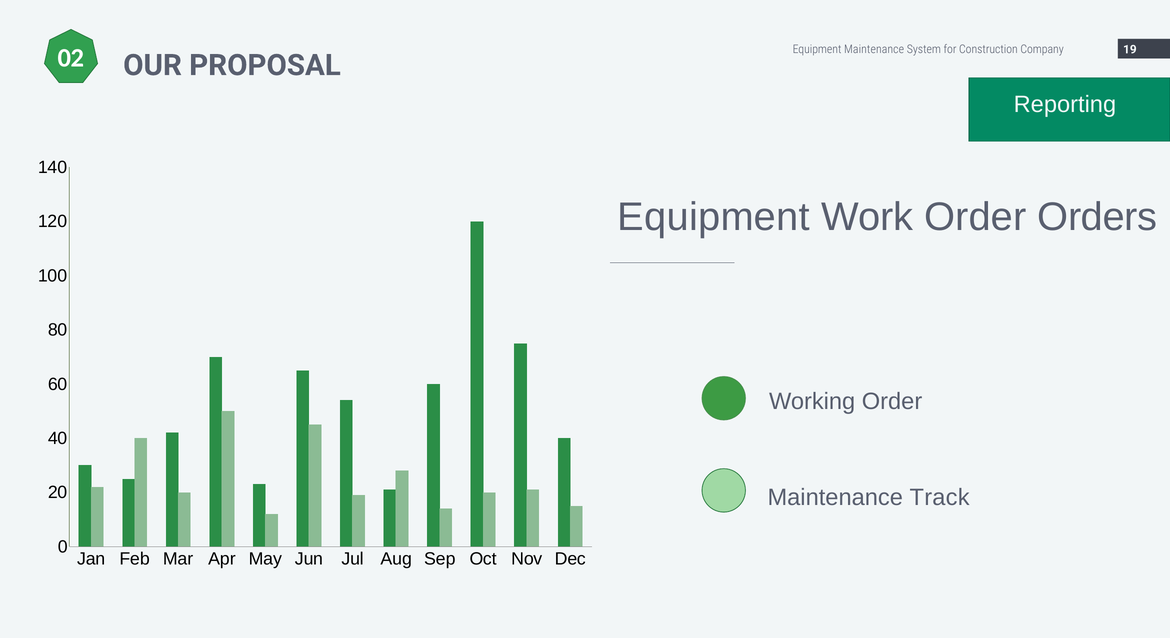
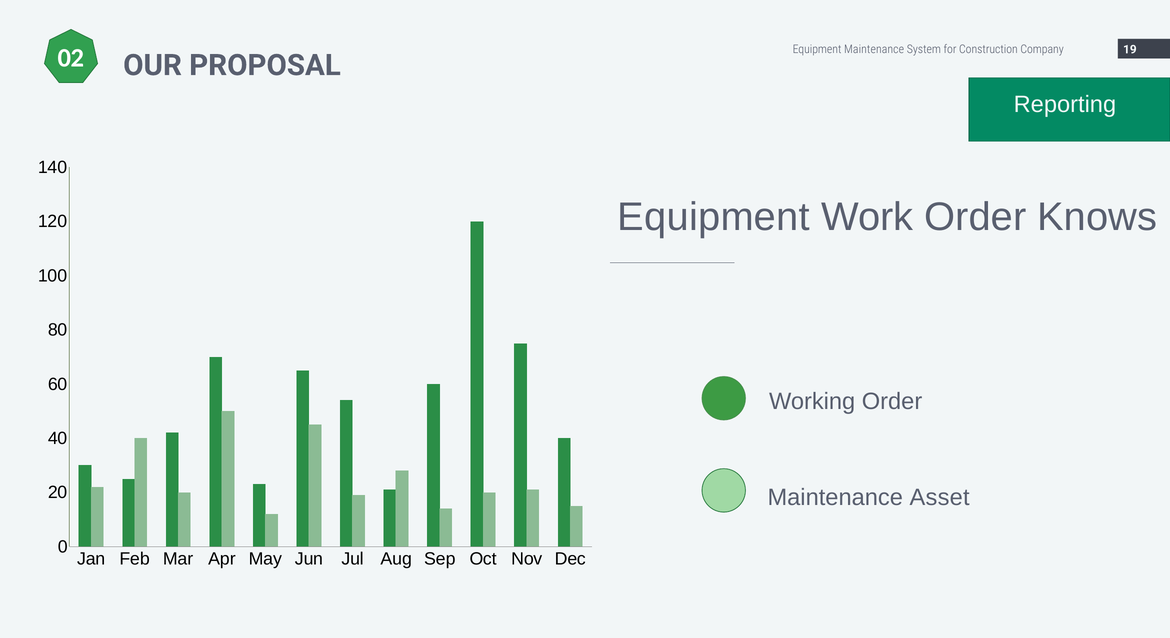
Orders: Orders -> Knows (1097, 217)
Track: Track -> Asset (940, 497)
